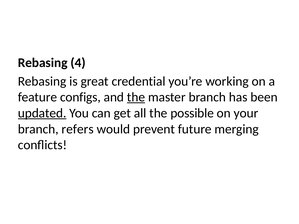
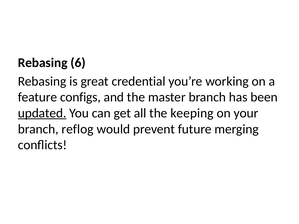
4: 4 -> 6 (78, 63)
the underline: present -> none (136, 97)
possible: possible -> keeping (192, 113)
refers: refers -> reflog (78, 129)
